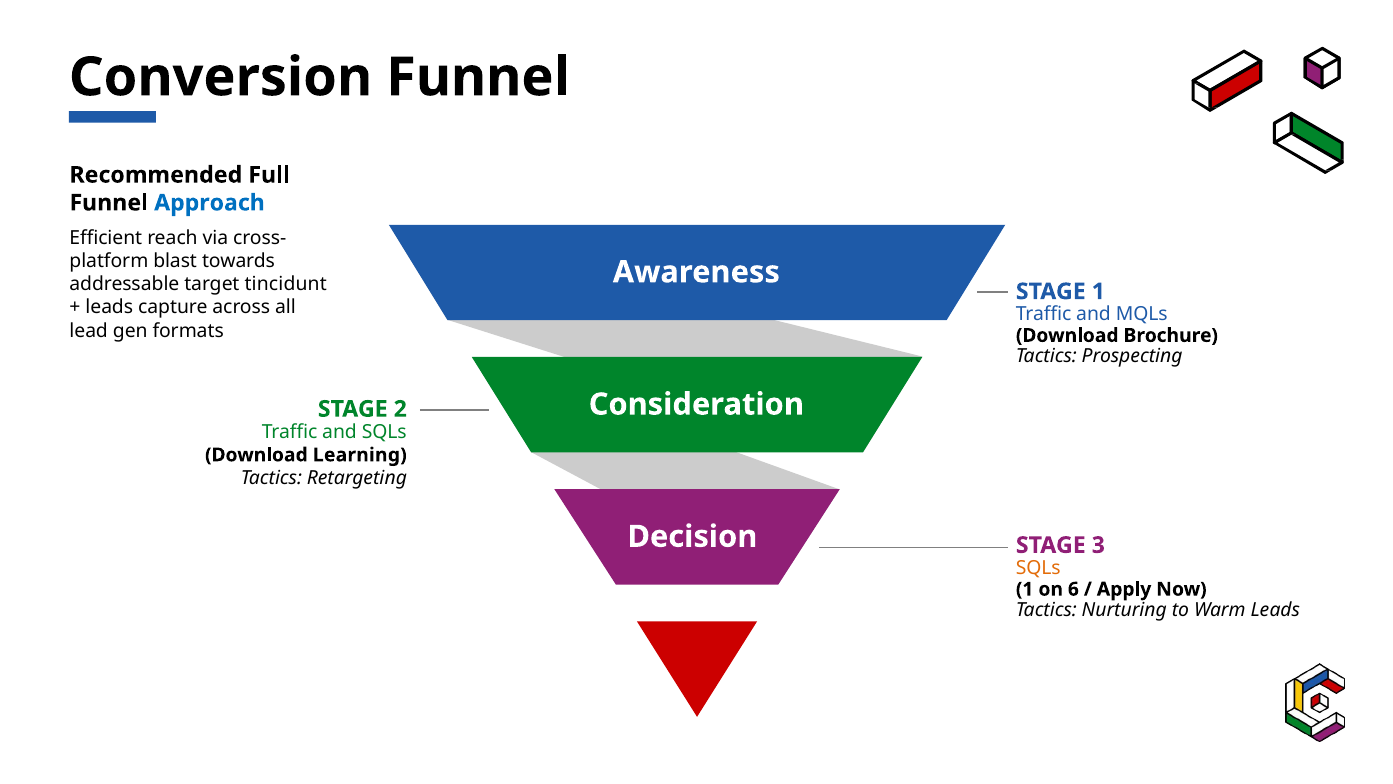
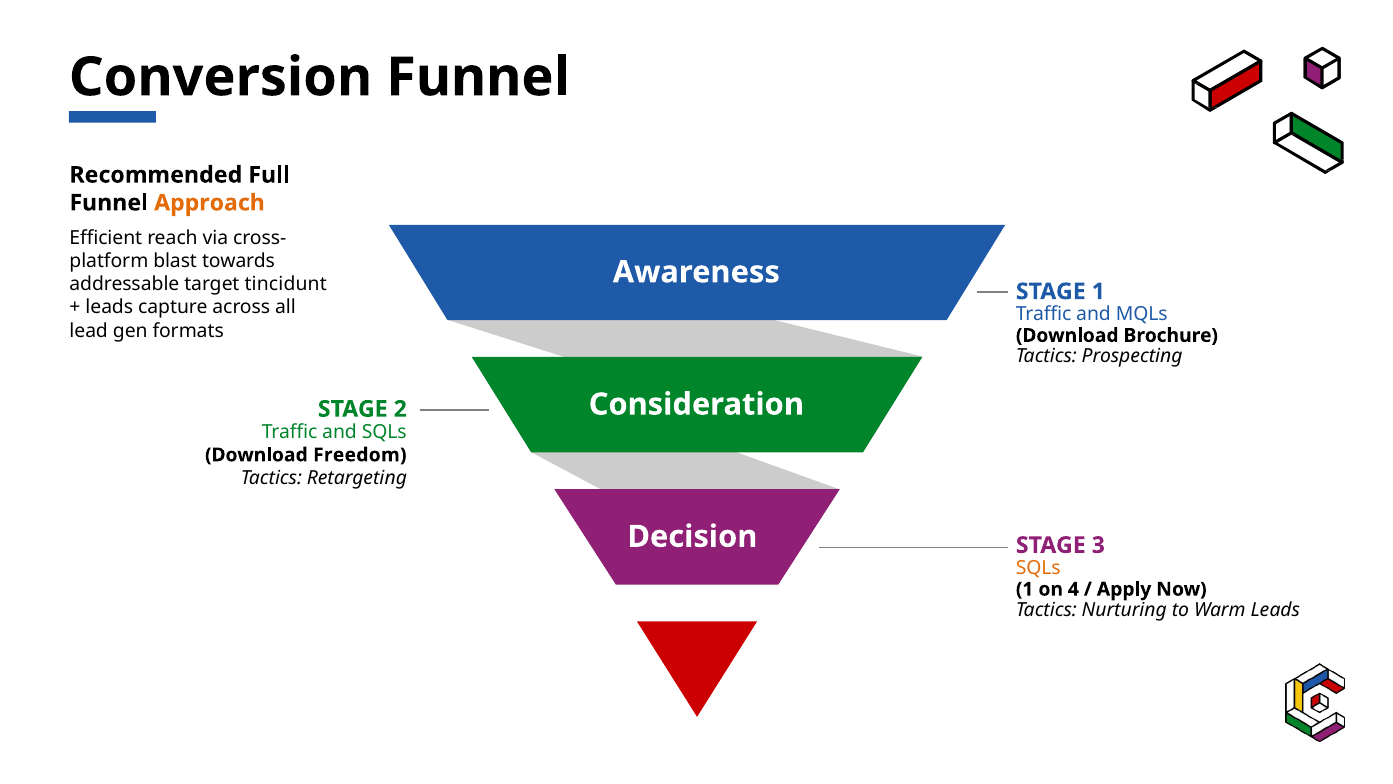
Approach colour: blue -> orange (209, 203)
Learning: Learning -> Freedom (360, 455)
6: 6 -> 4 (1073, 589)
